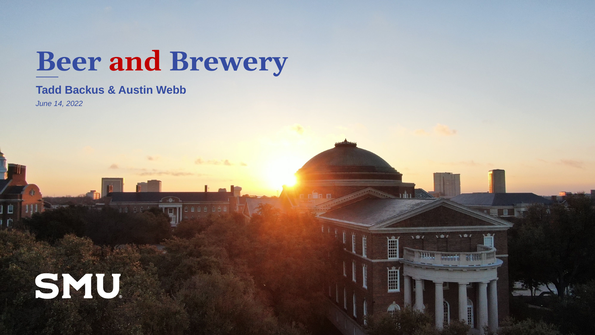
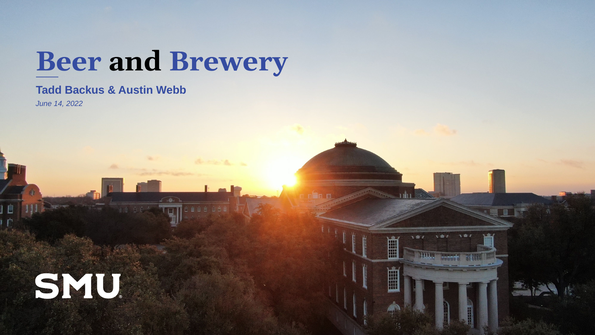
and colour: red -> black (135, 61)
